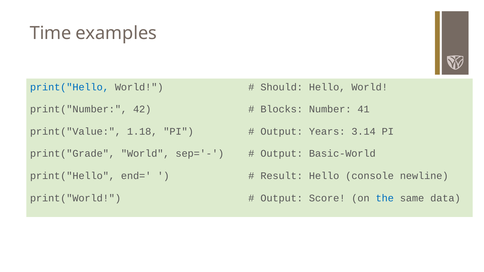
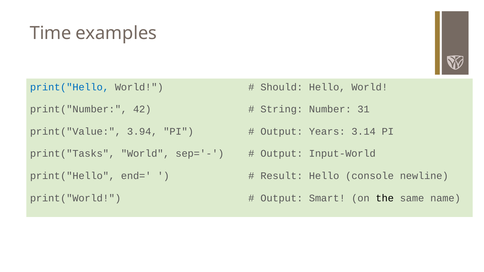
Blocks: Blocks -> String (282, 109)
41: 41 -> 31 (364, 109)
1.18: 1.18 -> 3.94 (142, 132)
print("Grade: print("Grade -> print("Tasks (72, 154)
Basic-World: Basic-World -> Input-World (342, 154)
Score: Score -> Smart (327, 198)
the colour: blue -> black (385, 198)
data: data -> name (445, 198)
